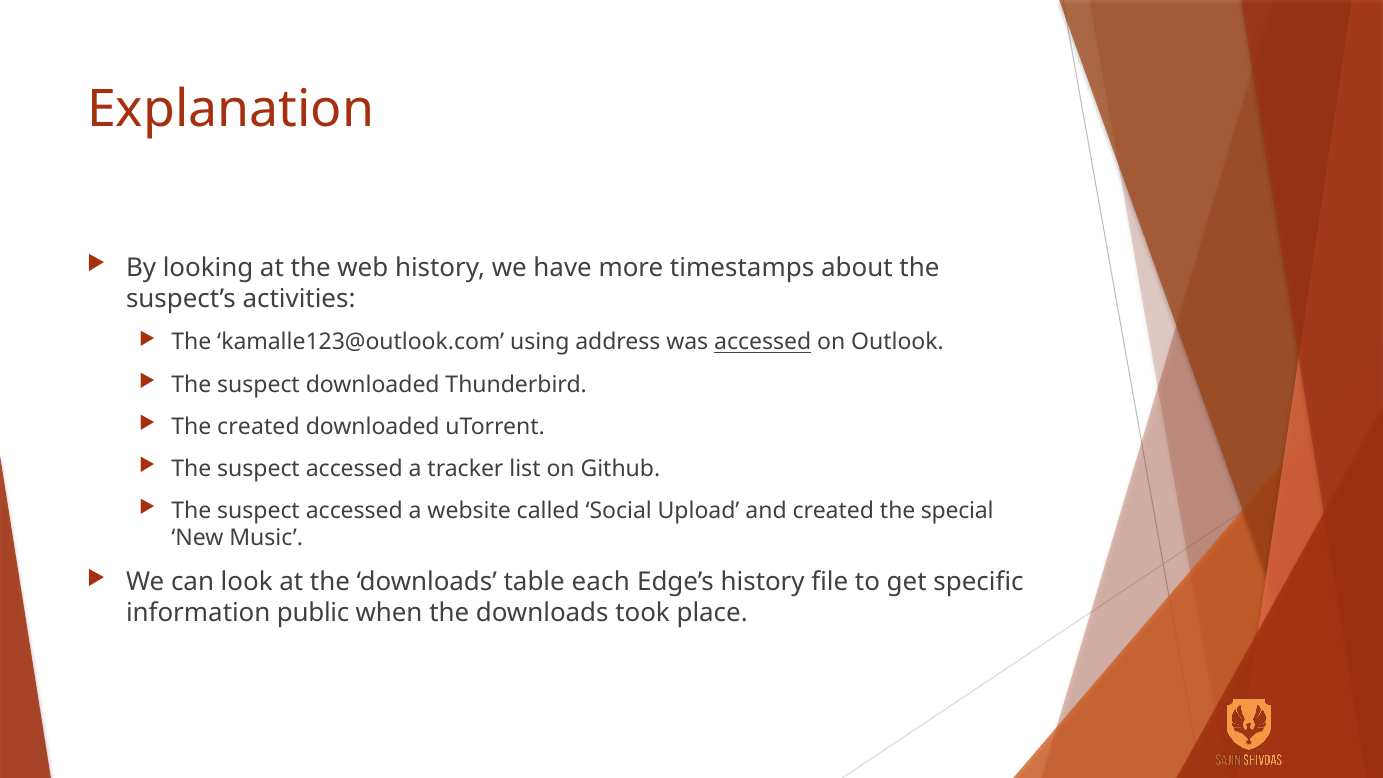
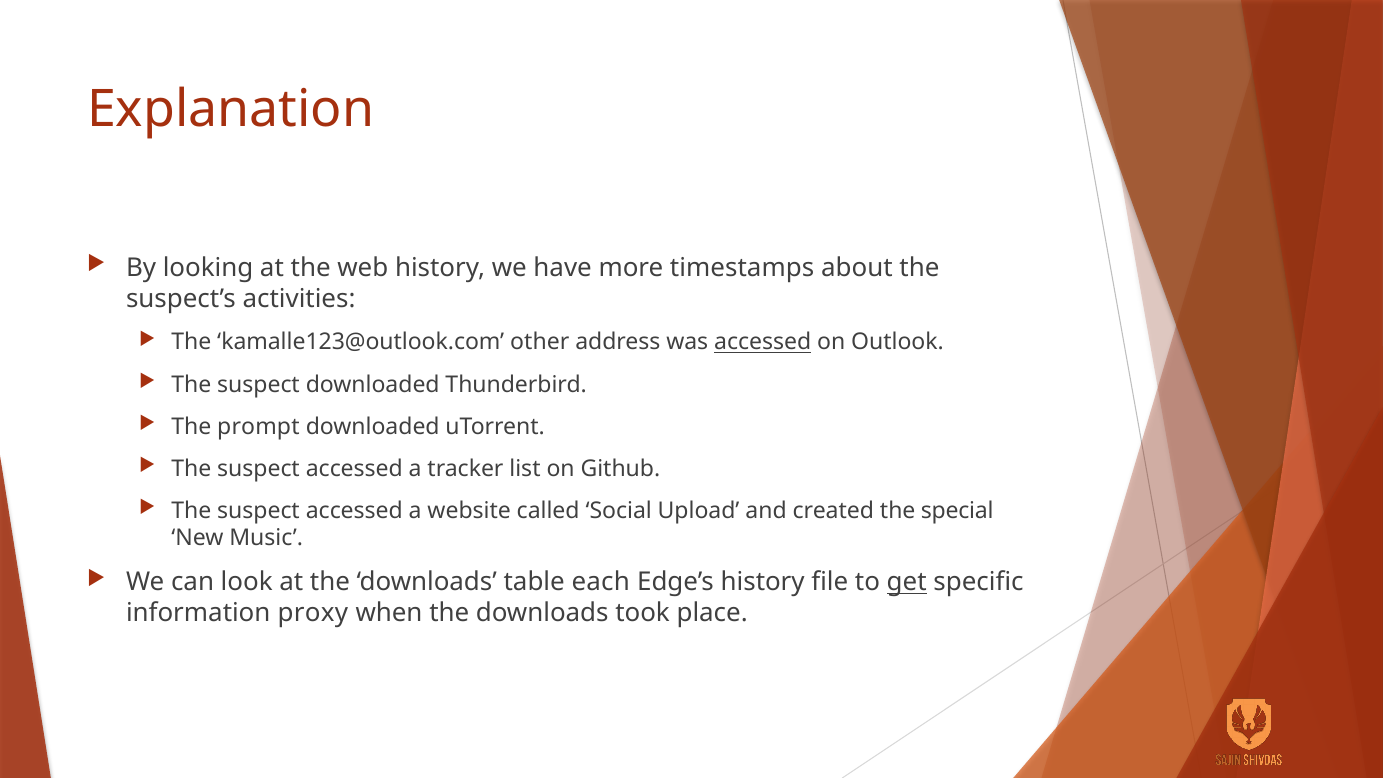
using: using -> other (540, 342)
The created: created -> prompt (258, 426)
get underline: none -> present (907, 582)
public: public -> proxy (313, 613)
